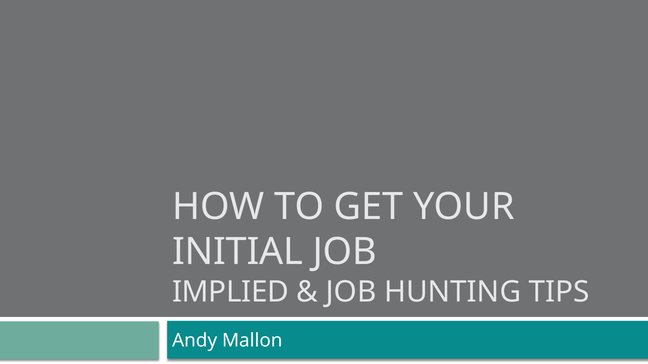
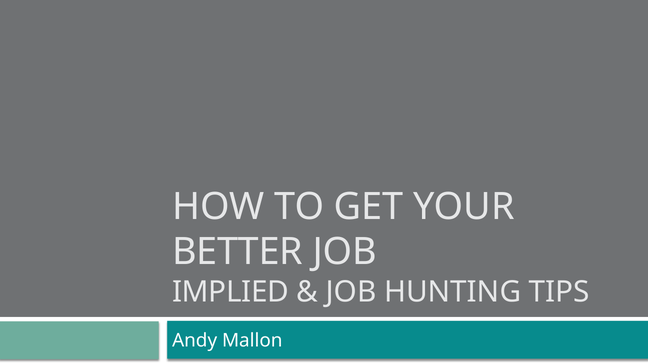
INITIAL: INITIAL -> BETTER (238, 252)
